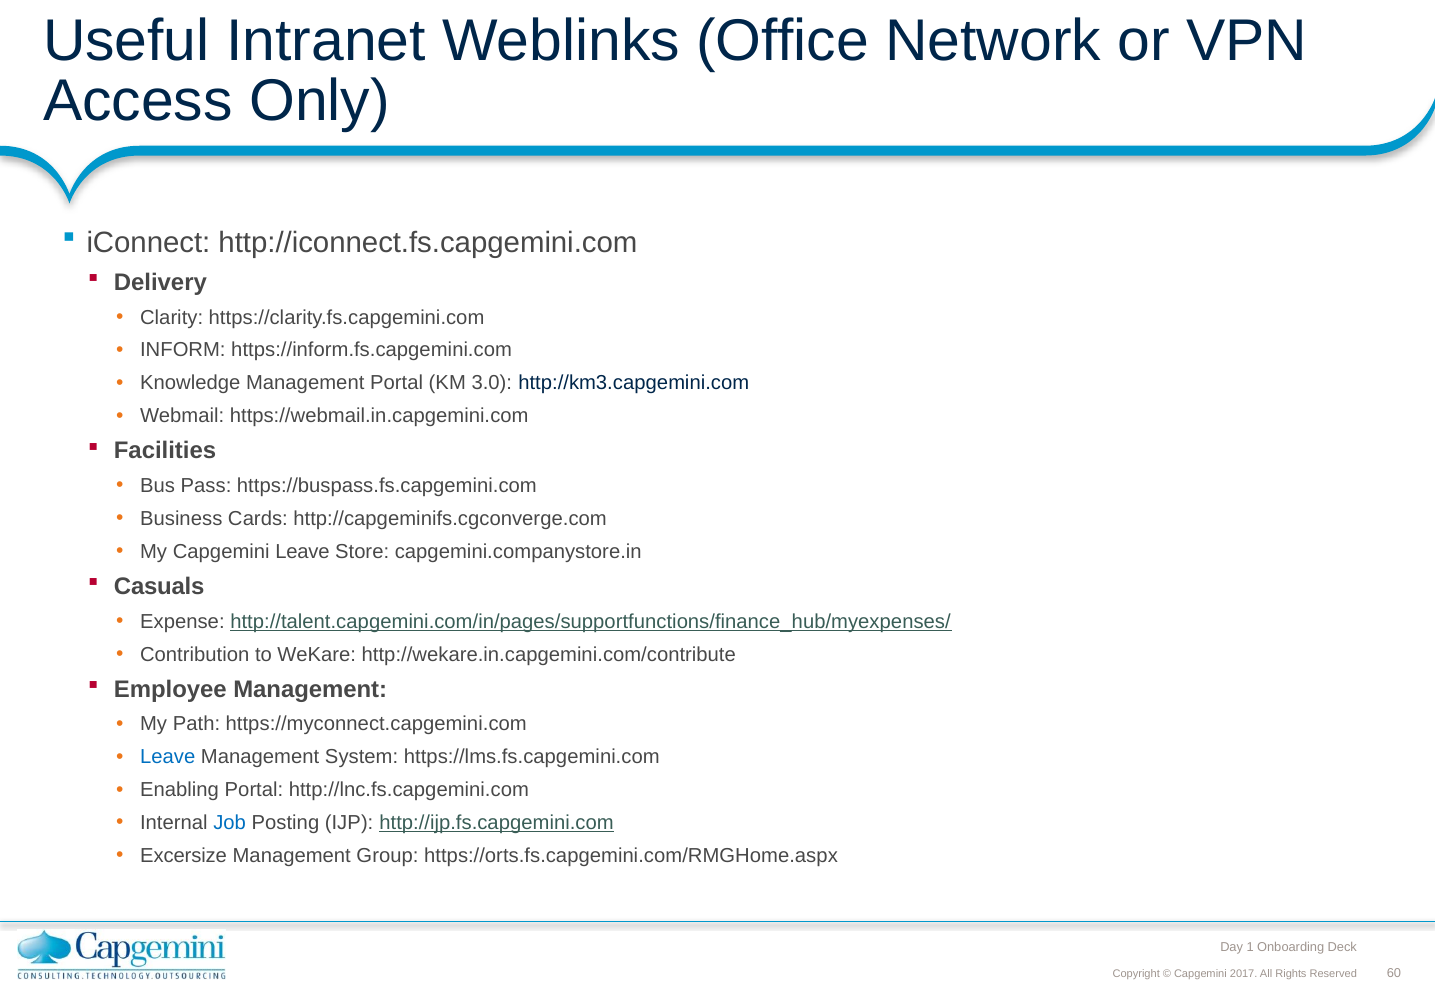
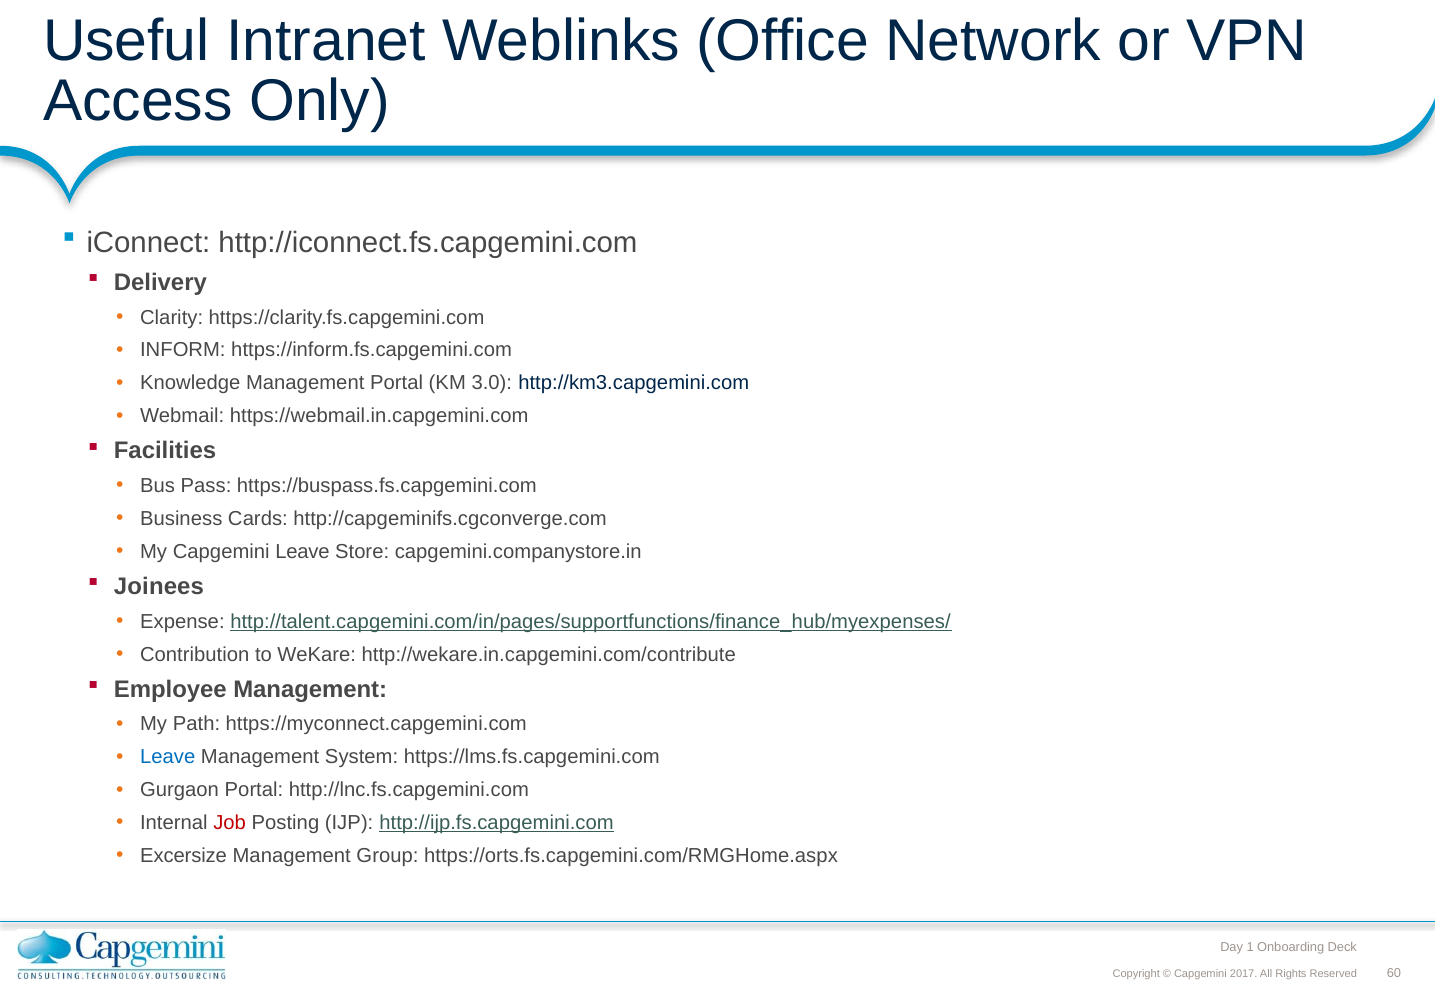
Casuals: Casuals -> Joinees (159, 587)
Enabling: Enabling -> Gurgaon (180, 790)
Job colour: blue -> red (230, 823)
